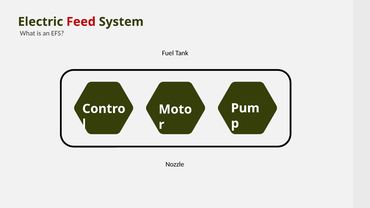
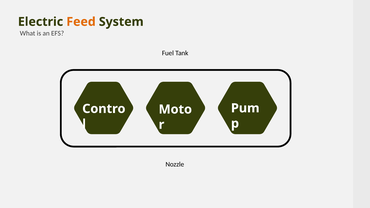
Feed colour: red -> orange (81, 22)
